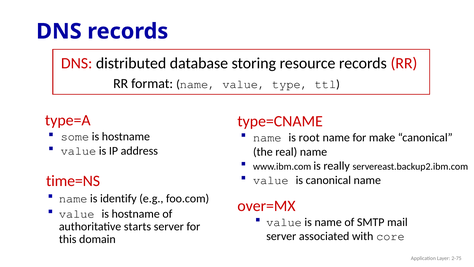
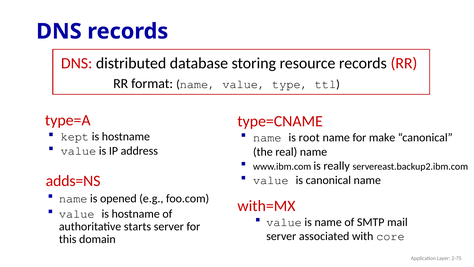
some: some -> kept (75, 137)
time=NS: time=NS -> adds=NS (73, 181)
identify: identify -> opened (118, 198)
over=MX: over=MX -> with=MX (266, 205)
